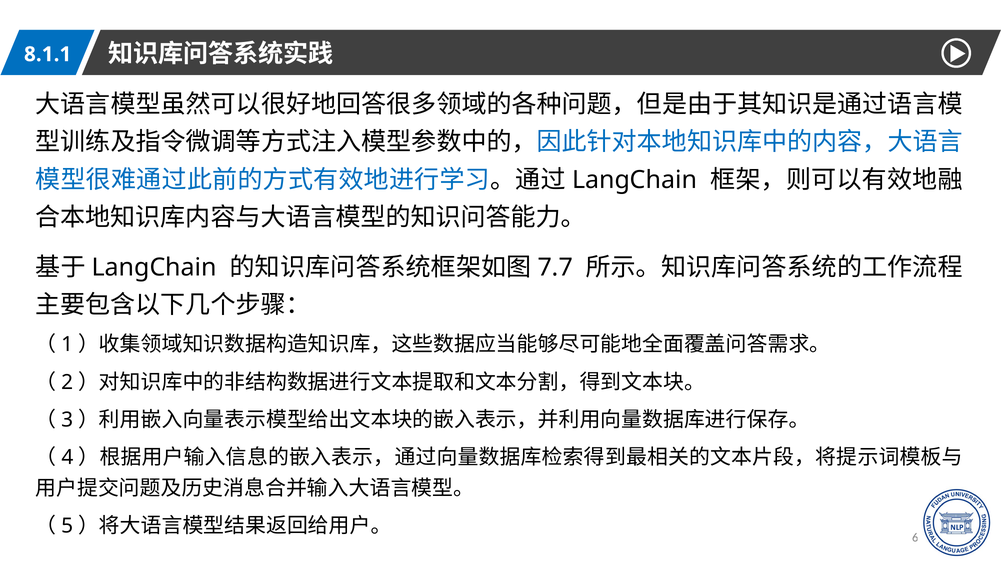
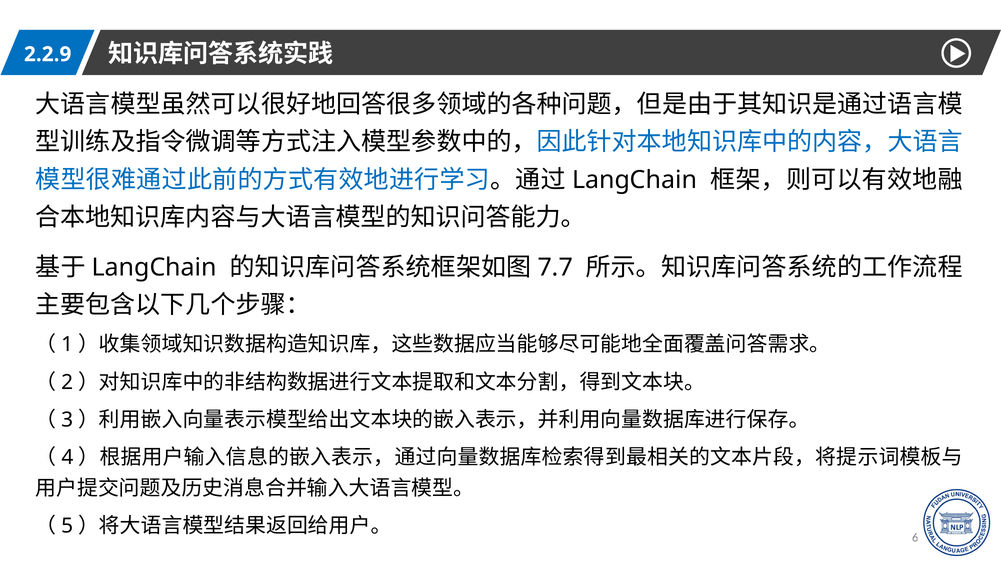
8.1.1: 8.1.1 -> 2.2.9 (48, 54)
